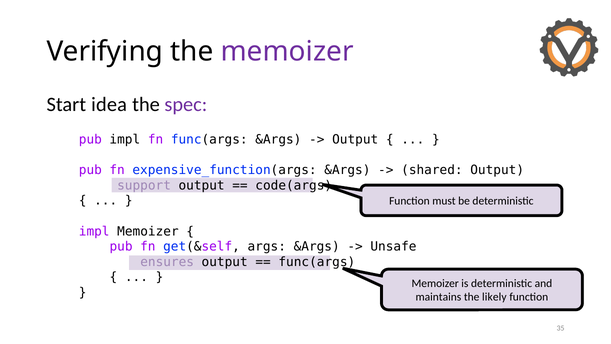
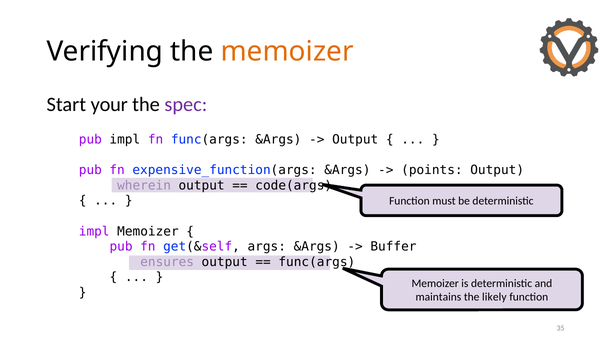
memoizer colour: purple -> orange (287, 51)
idea: idea -> your (109, 105)
shared: shared -> points (432, 170)
support: support -> wherein (144, 185)
Unsafe: Unsafe -> Buffer (393, 246)
